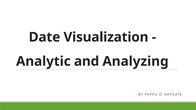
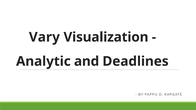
Date: Date -> Vary (44, 37)
Analyzing: Analyzing -> Deadlines (136, 61)
